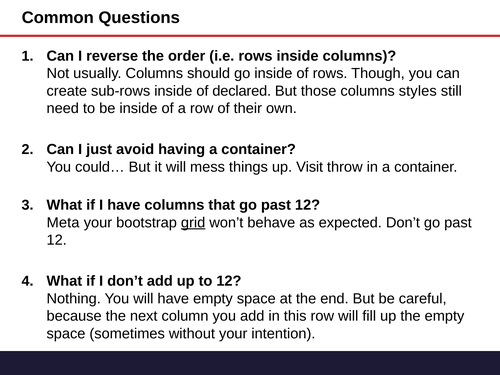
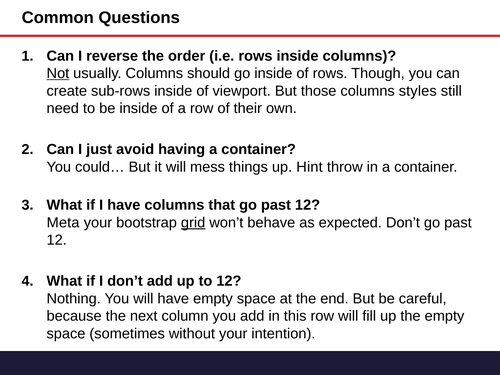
Not underline: none -> present (58, 73)
declared: declared -> viewport (242, 91)
Visit: Visit -> Hint (310, 167)
